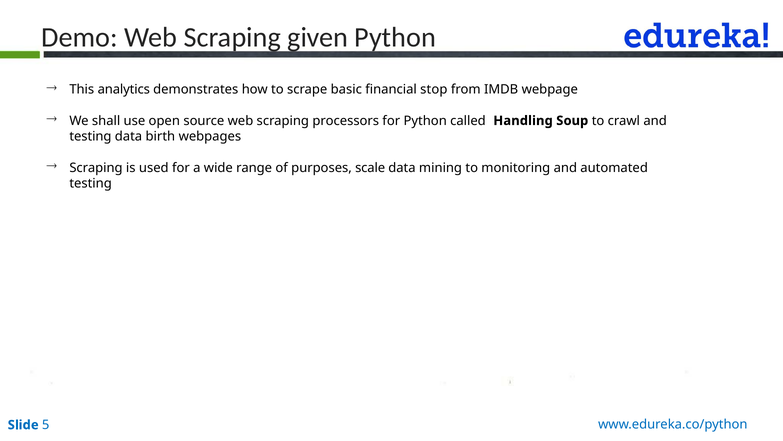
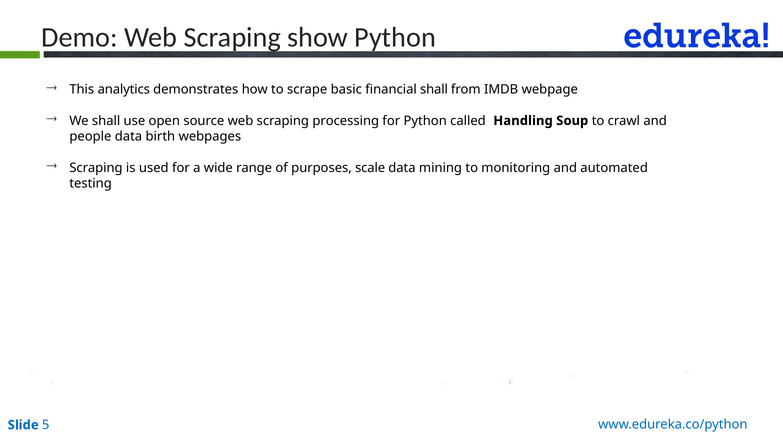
given: given -> show (318, 38)
financial stop: stop -> shall (434, 89)
processors: processors -> processing (346, 121)
testing: testing -> people (90, 136)
